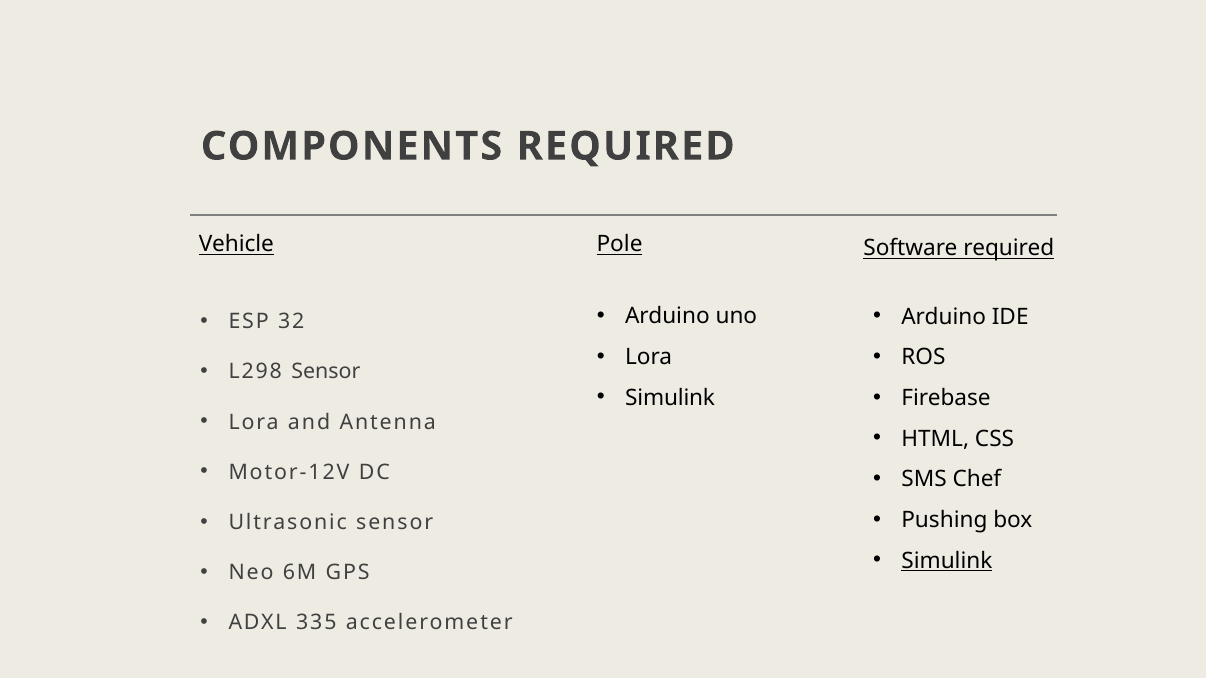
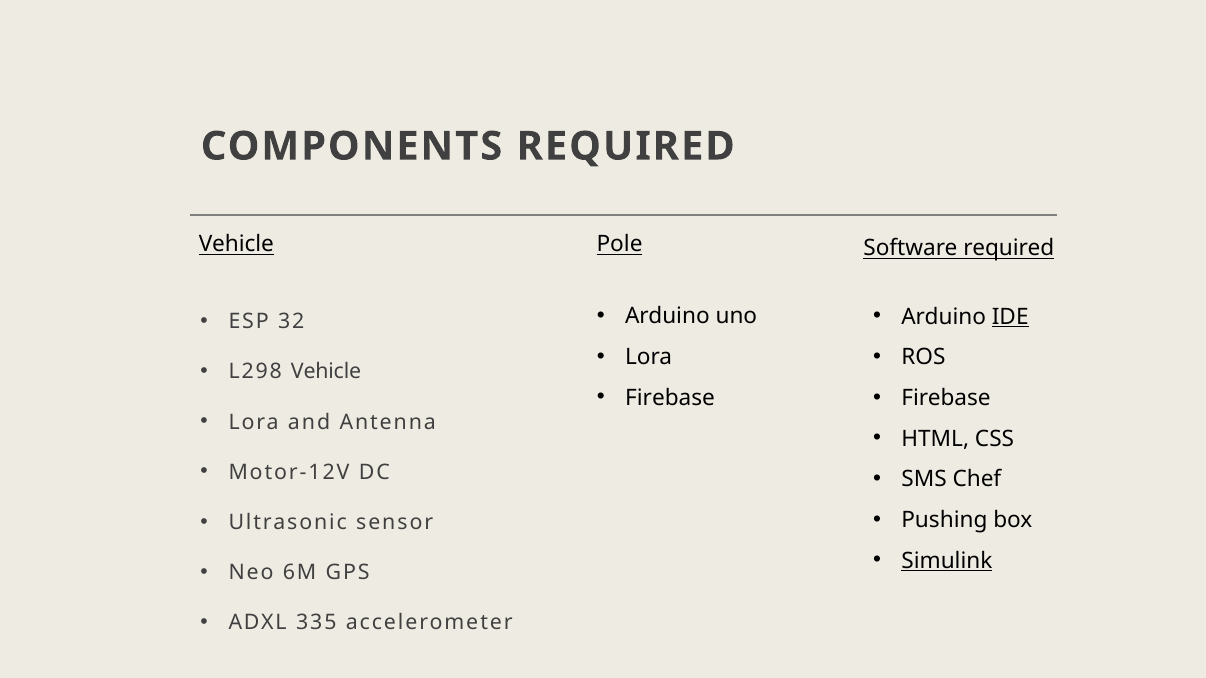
IDE underline: none -> present (1010, 317)
L298 Sensor: Sensor -> Vehicle (326, 372)
Simulink: Simulink -> Firebase (670, 398)
